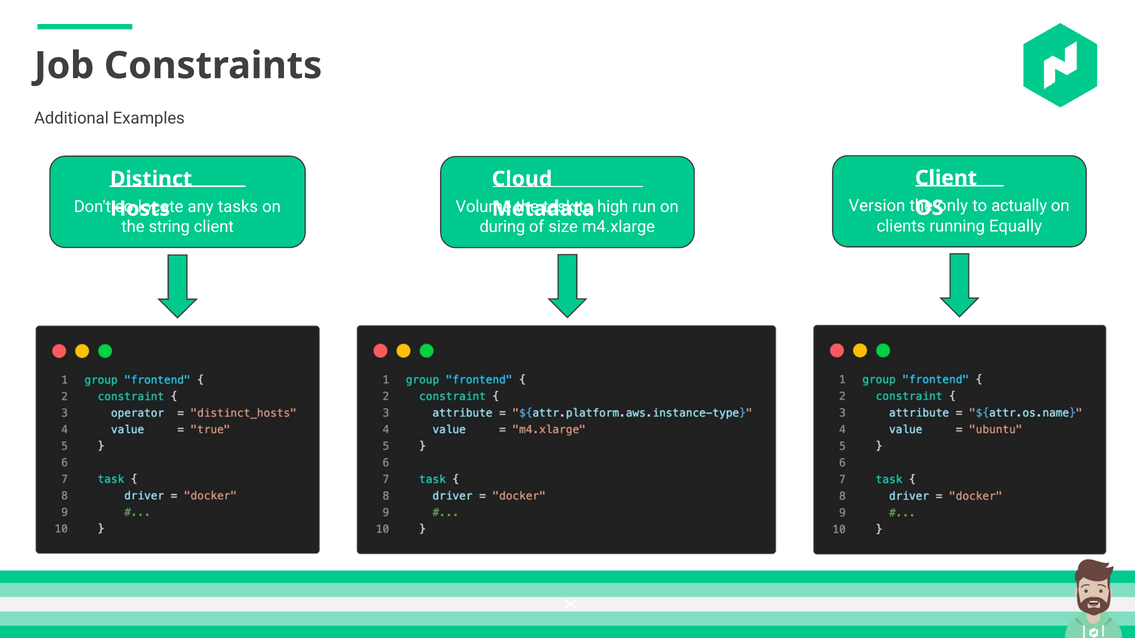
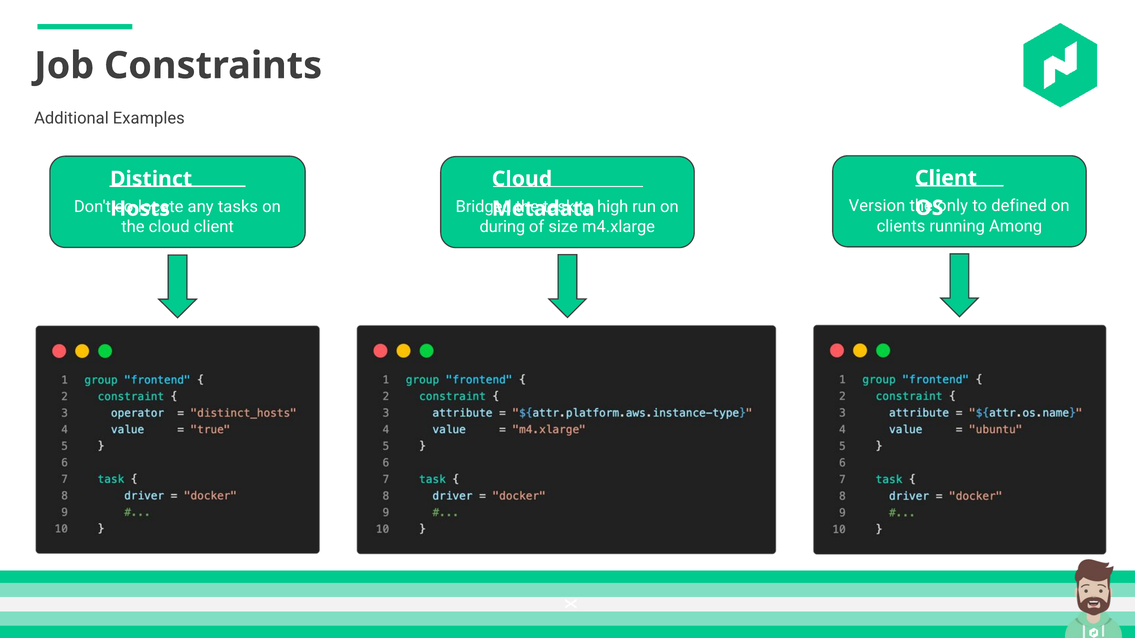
actually: actually -> defined (1019, 206)
Volume: Volume -> Bridged (484, 207)
Equally: Equally -> Among (1016, 226)
string: string -> cloud (169, 227)
